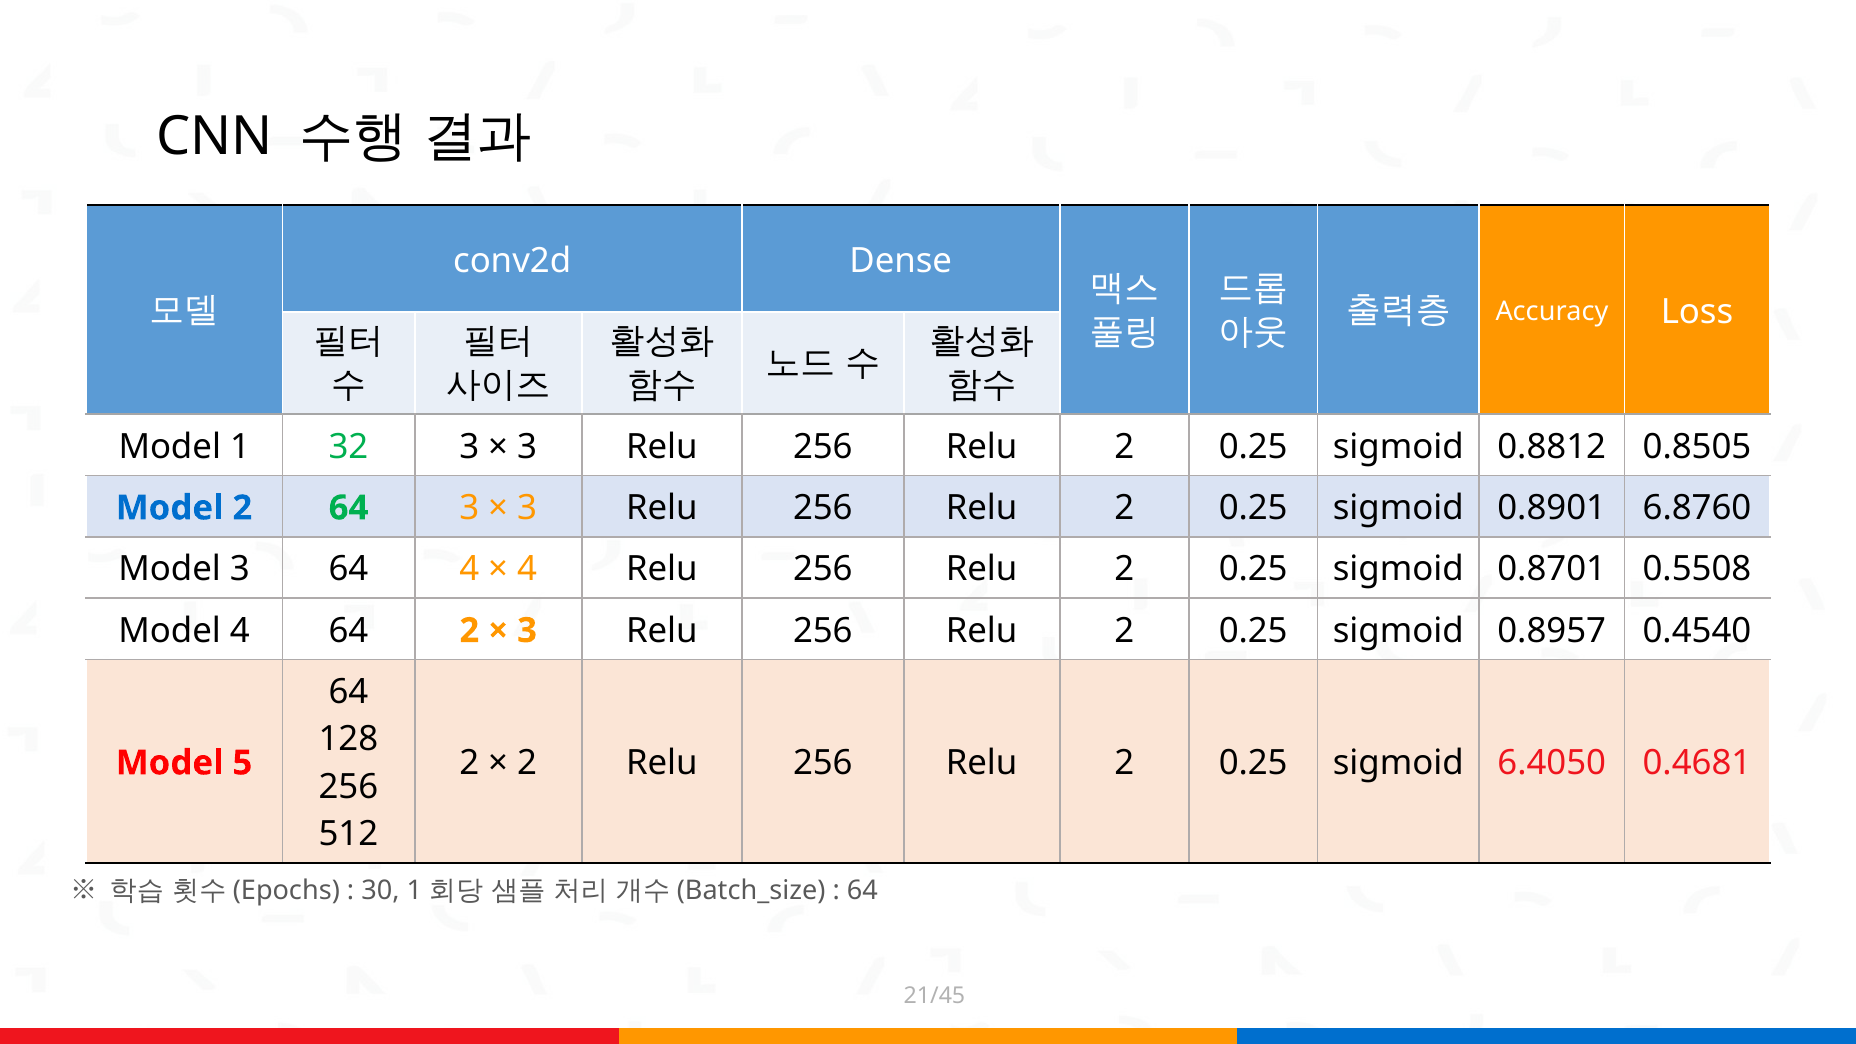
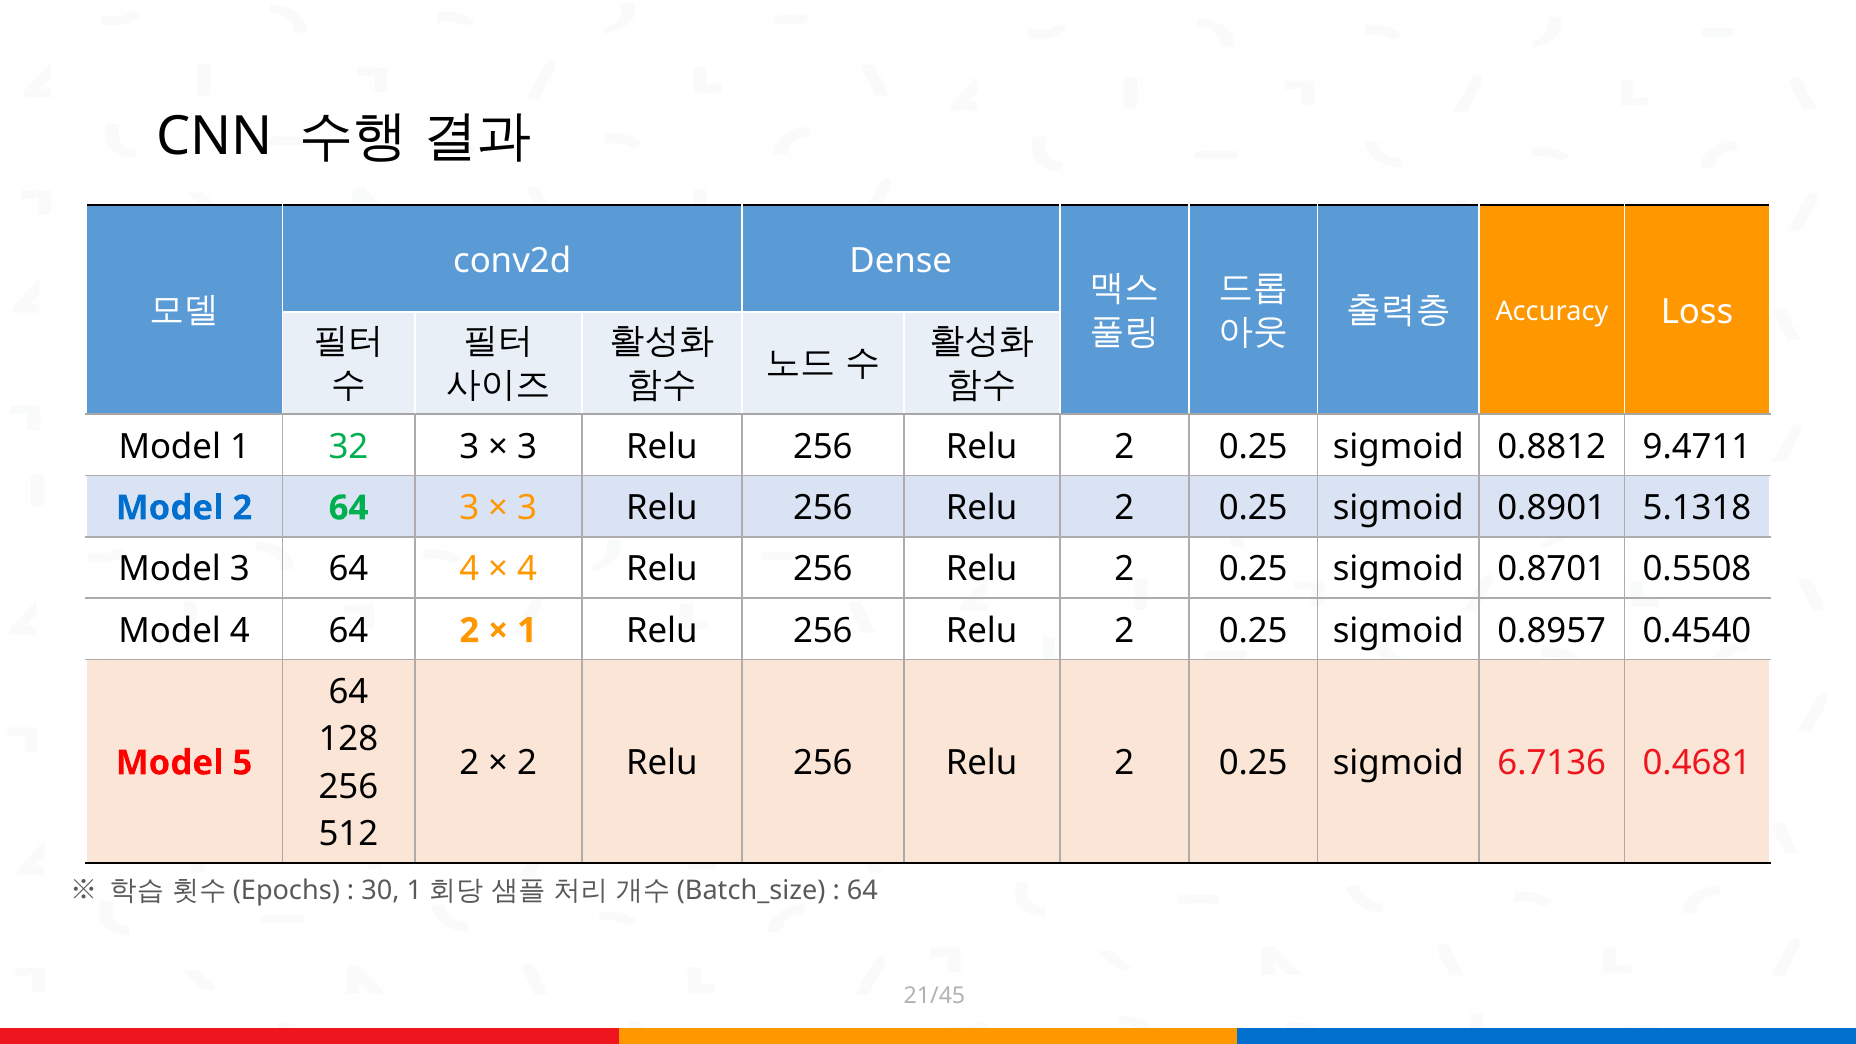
0.8505: 0.8505 -> 9.4711 (1697, 447)
6.8760: 6.8760 -> 5.1318 (1697, 508)
3: 3 -> 1 (527, 631)
6.4050: 6.4050 -> 6.7136 (1552, 763)
